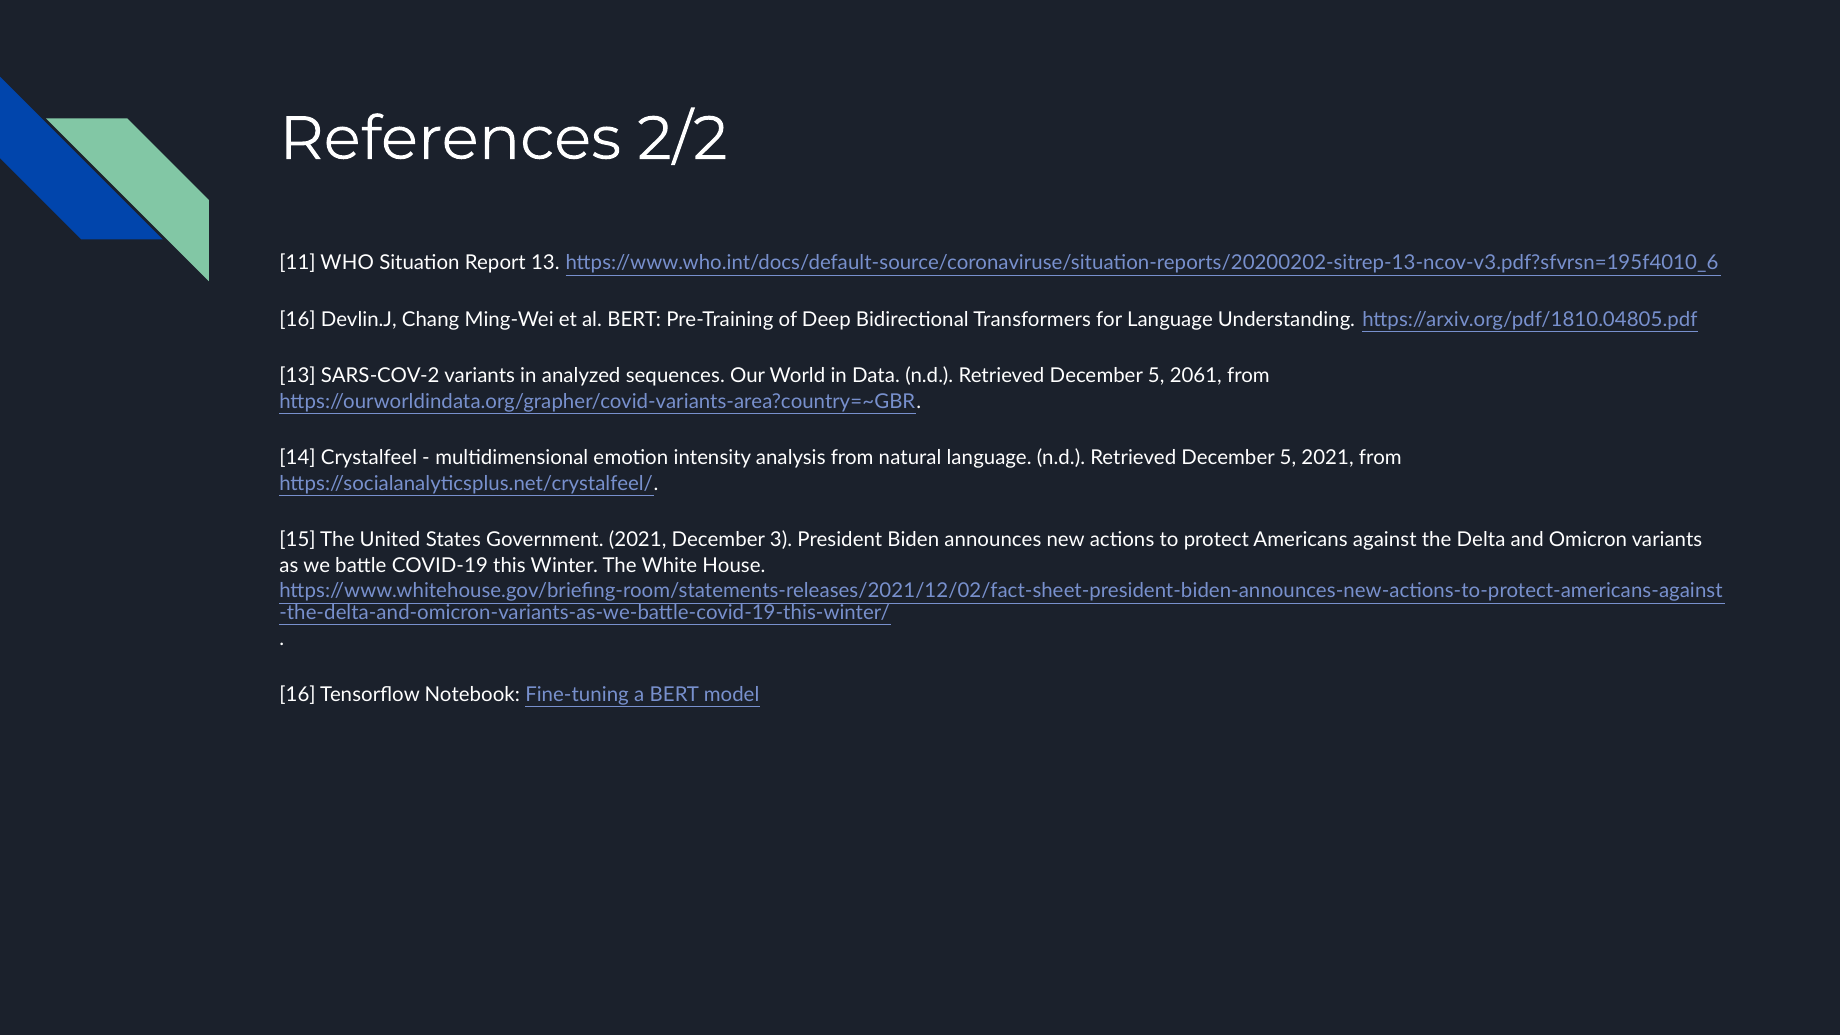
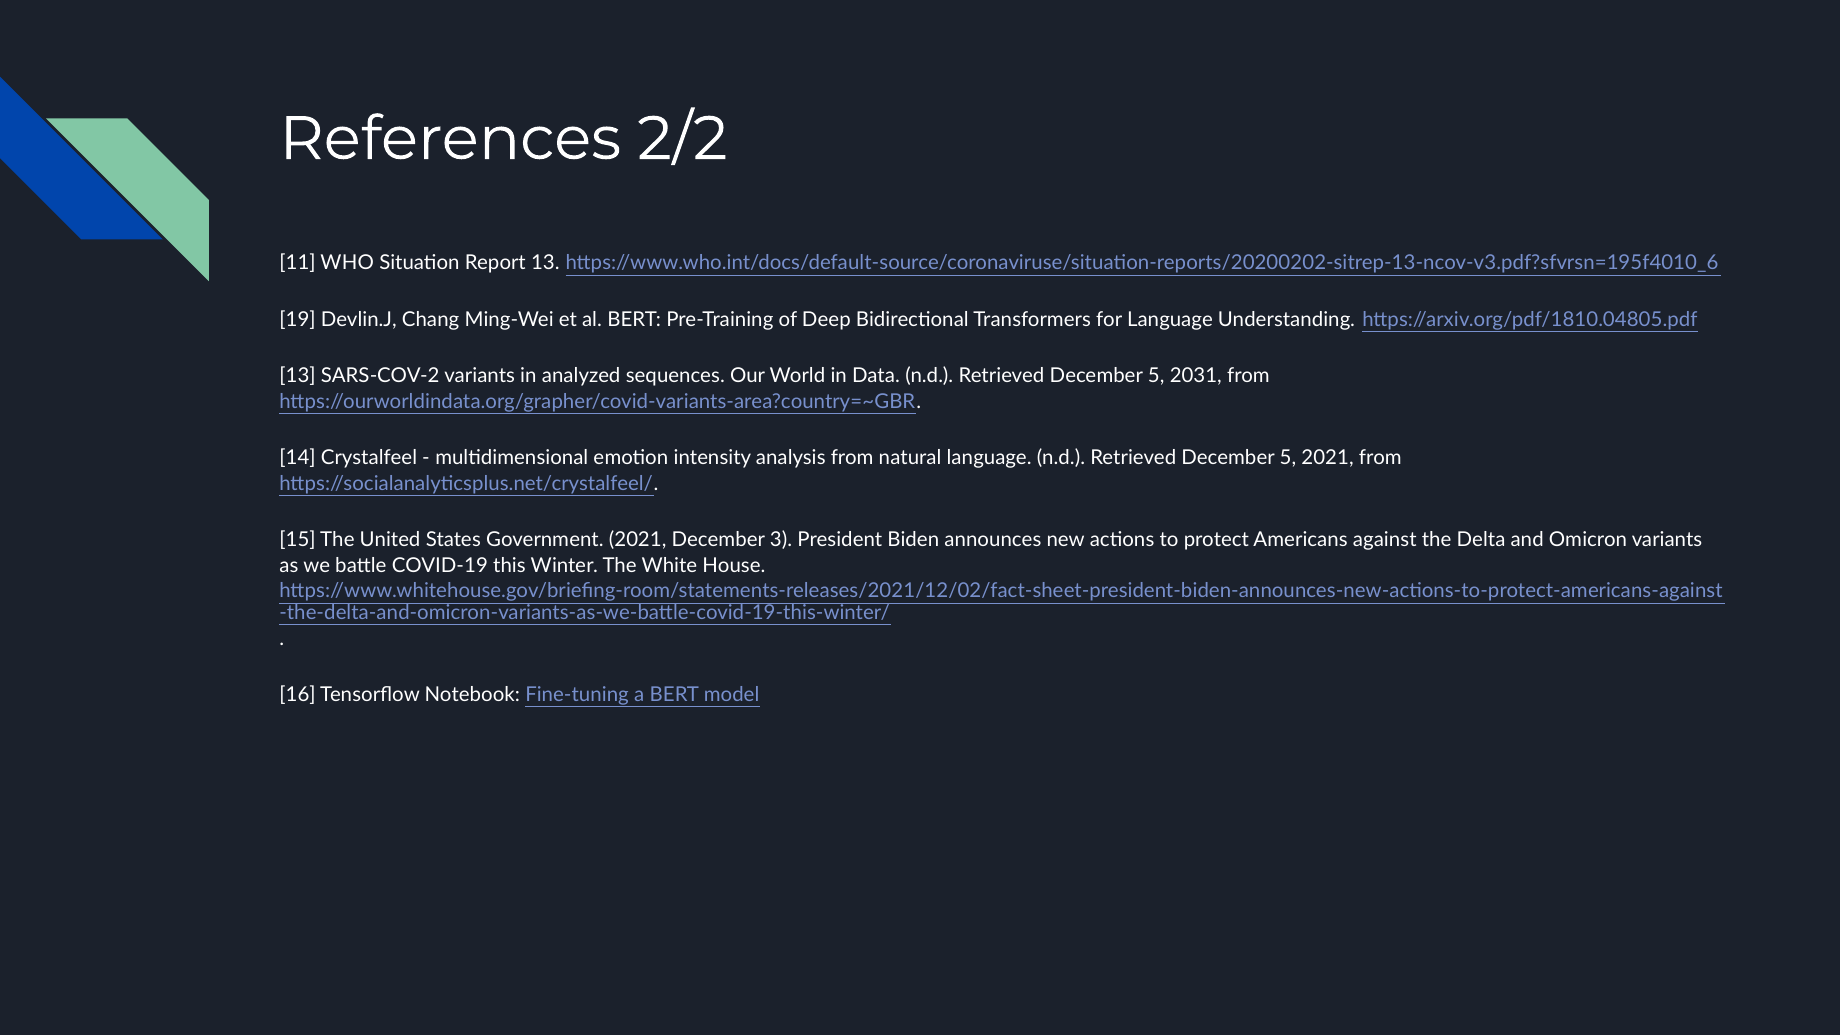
16: 16 -> 19 (298, 319)
2061: 2061 -> 2031 (1196, 376)
